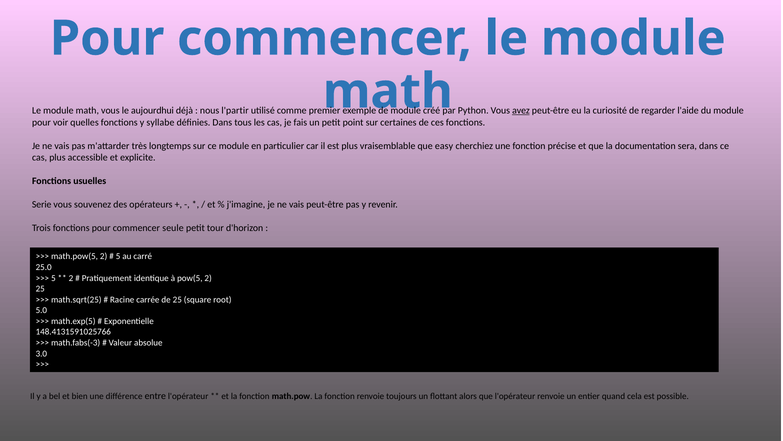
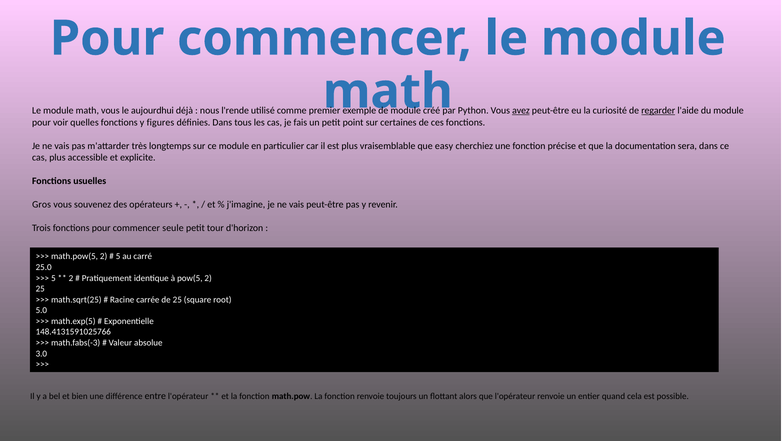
l'partir: l'partir -> l'rende (235, 110)
regarder underline: none -> present (658, 110)
syllabe: syllabe -> figures (160, 122)
Serie: Serie -> Gros (42, 204)
